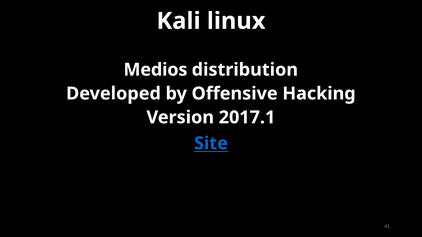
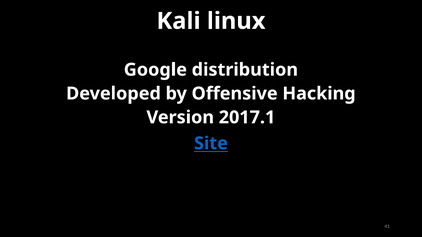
Medios: Medios -> Google (155, 70)
